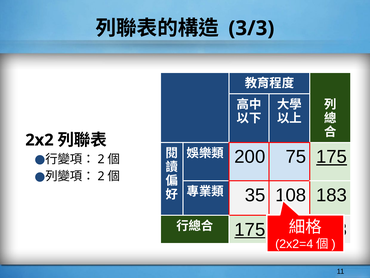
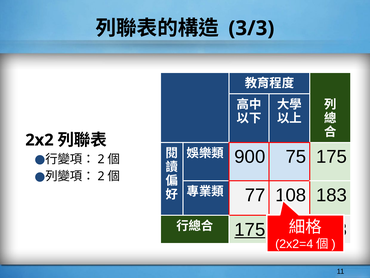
200: 200 -> 900 (250, 157)
175 underline: present -> none (332, 157)
35: 35 -> 77 (255, 195)
